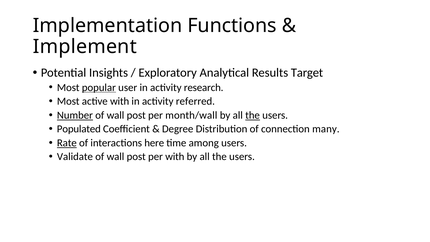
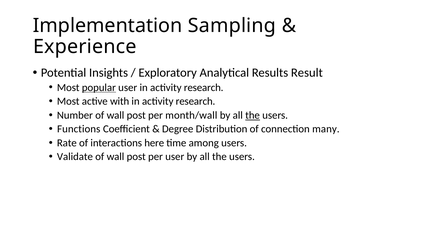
Functions: Functions -> Sampling (232, 25)
Implement: Implement -> Experience (85, 47)
Target: Target -> Result (307, 73)
referred: referred -> research (195, 101)
Number underline: present -> none (75, 115)
Populated: Populated -> Functions (79, 129)
Rate underline: present -> none (67, 143)
per with: with -> user (175, 157)
